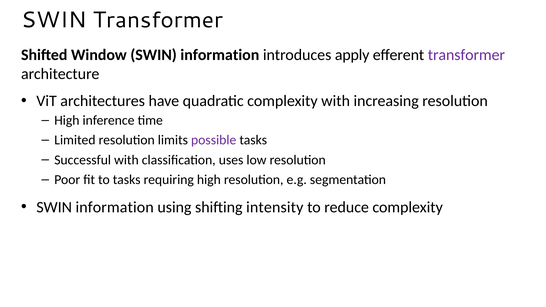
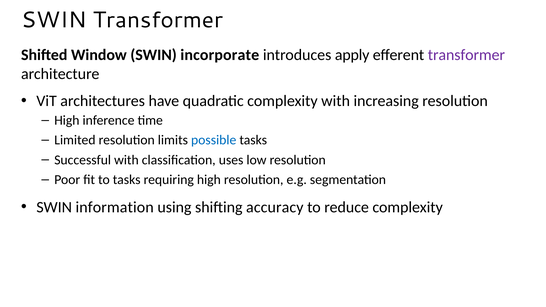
Window SWIN information: information -> incorporate (220, 55)
possible colour: purple -> blue (214, 140)
intensity: intensity -> accuracy (275, 207)
